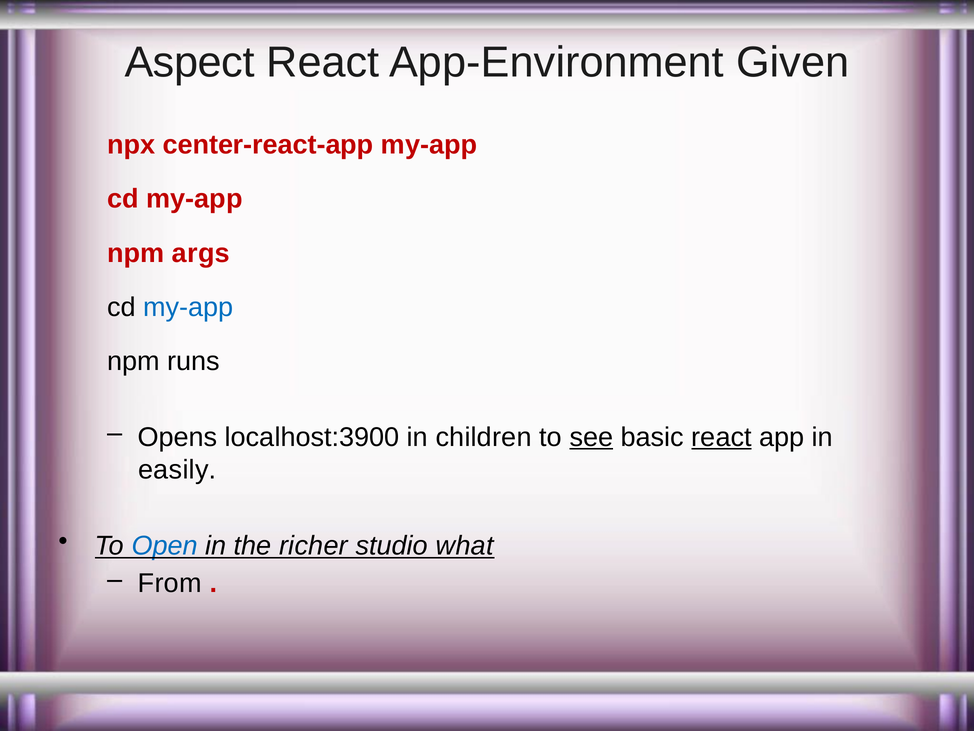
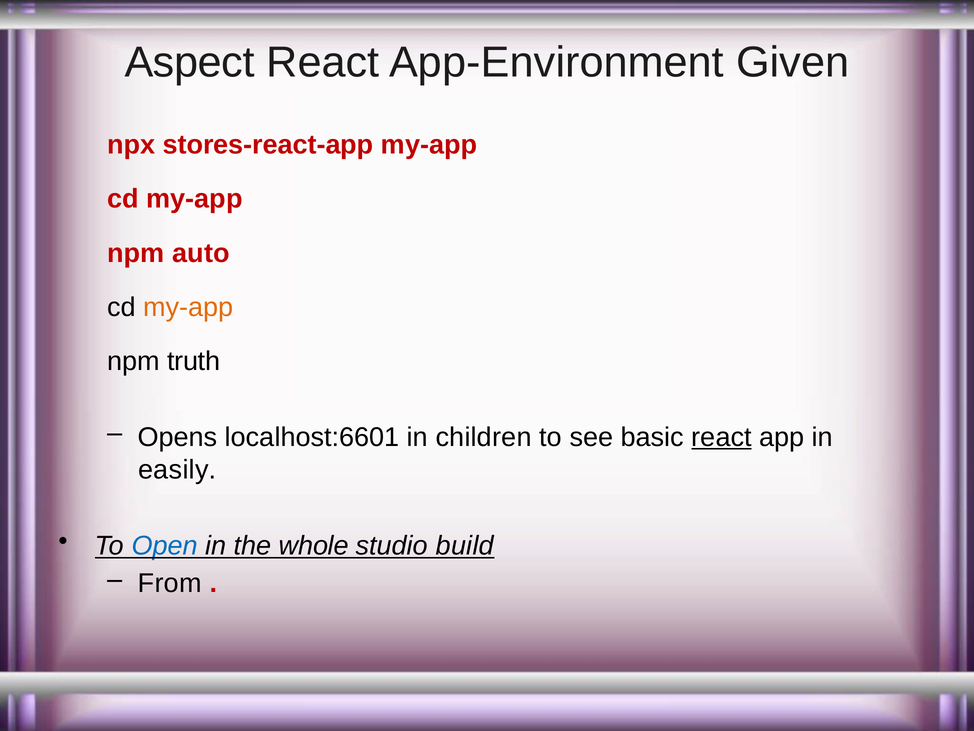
center-react-app: center-react-app -> stores-react-app (268, 145)
args: args -> auto (201, 253)
my-app colour: blue -> orange (188, 307)
runs: runs -> truth (194, 361)
localhost:3900: localhost:3900 -> localhost:6601 (312, 437)
see underline: present -> none (591, 437)
richer: richer -> whole (314, 545)
what: what -> build (465, 545)
